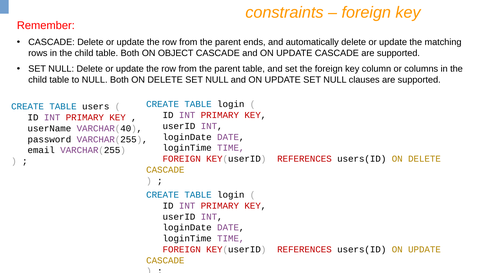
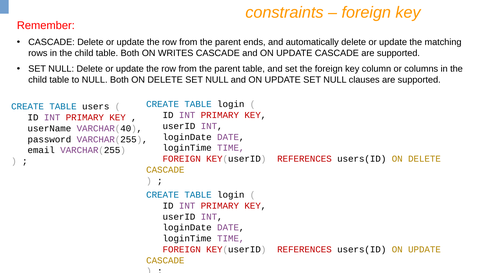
OBJECT: OBJECT -> WRITES (176, 53)
